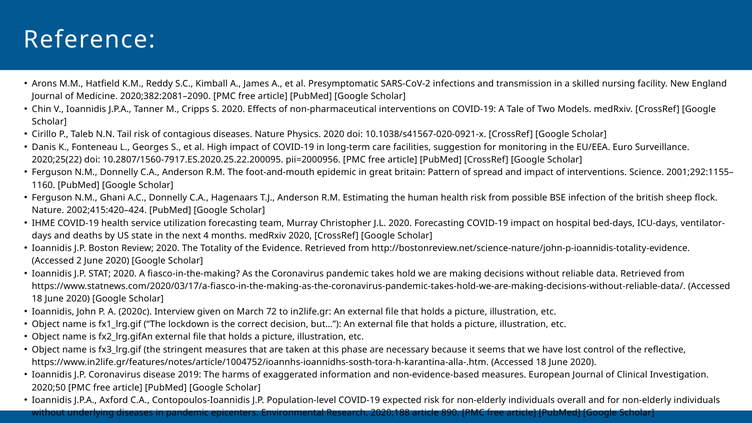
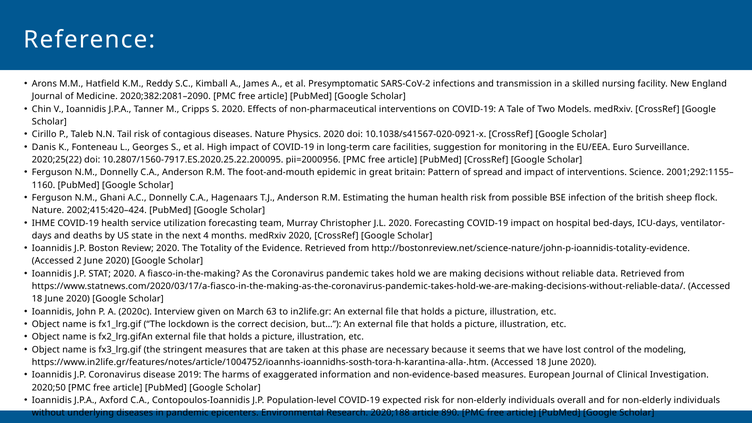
72: 72 -> 63 (271, 312)
reflective: reflective -> modeling (665, 350)
